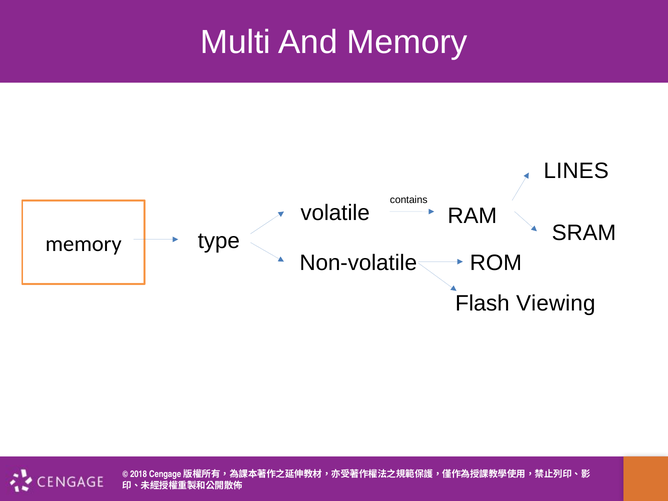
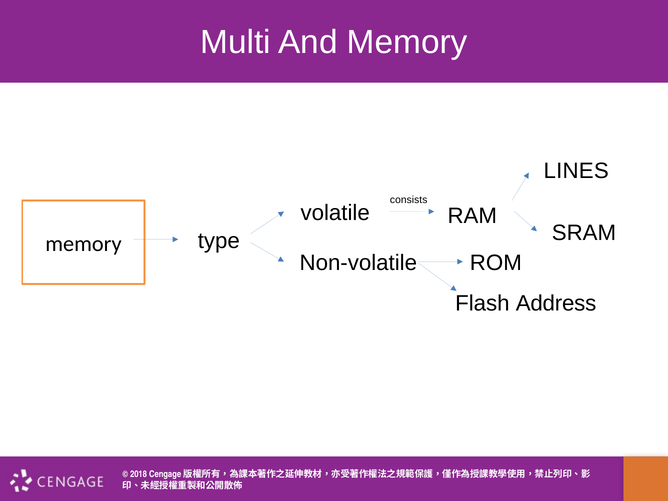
contains: contains -> consists (409, 200)
Viewing: Viewing -> Address (556, 303)
